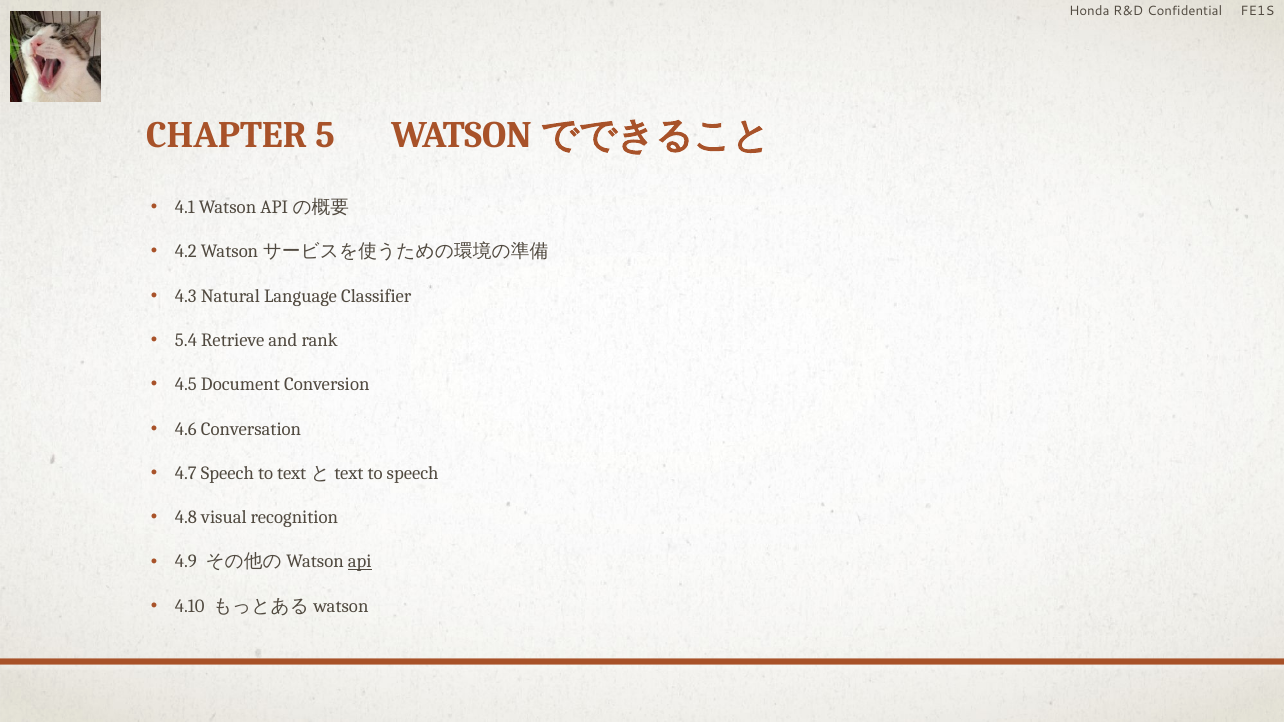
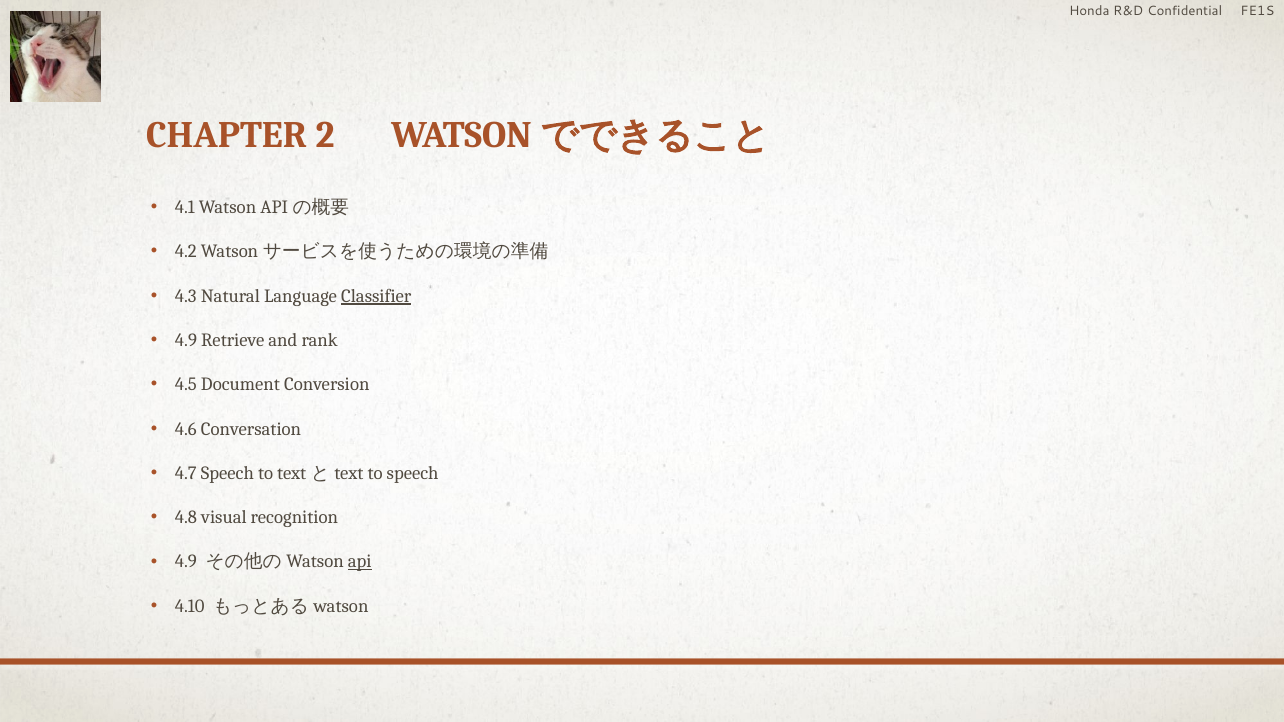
5: 5 -> 2 (325, 135)
Classifier underline: none -> present (376, 296)
5.4: 5.4 -> 4.9 (186, 340)
